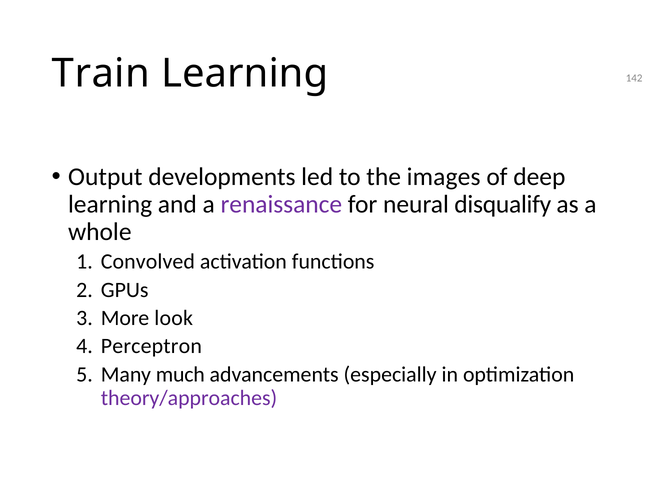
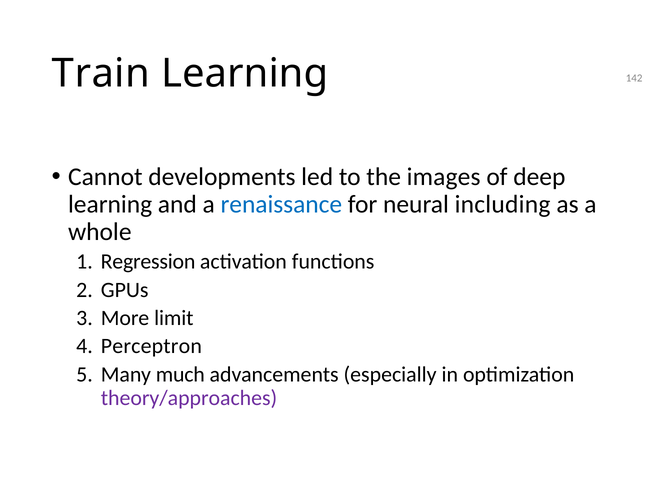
Output: Output -> Cannot (105, 177)
renaissance colour: purple -> blue (281, 204)
disqualify: disqualify -> including (503, 204)
Convolved: Convolved -> Regression (148, 262)
look: look -> limit (174, 318)
